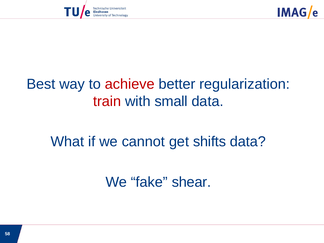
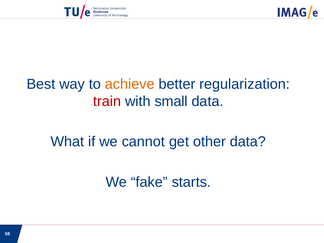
achieve colour: red -> orange (130, 84)
shifts: shifts -> other (209, 142)
shear: shear -> starts (191, 182)
